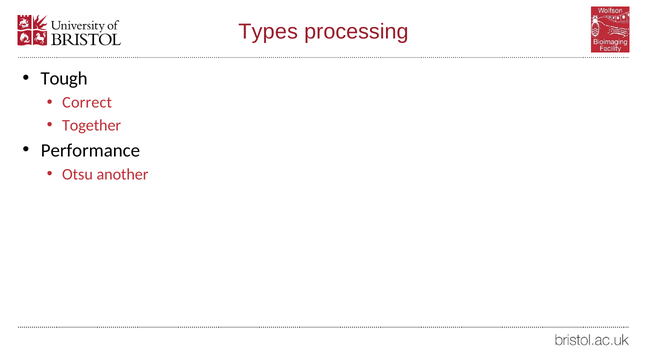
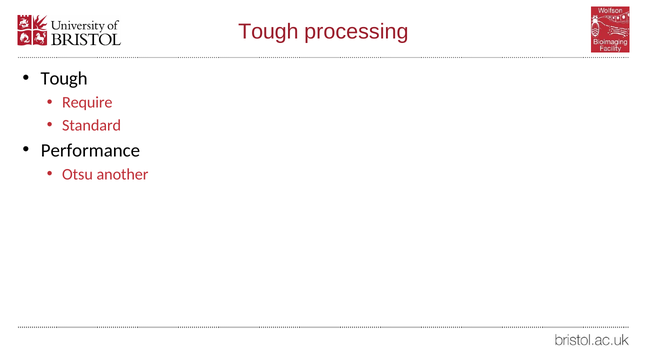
Types: Types -> Tough (268, 31)
Correct: Correct -> Require (87, 103)
Together: Together -> Standard (92, 125)
